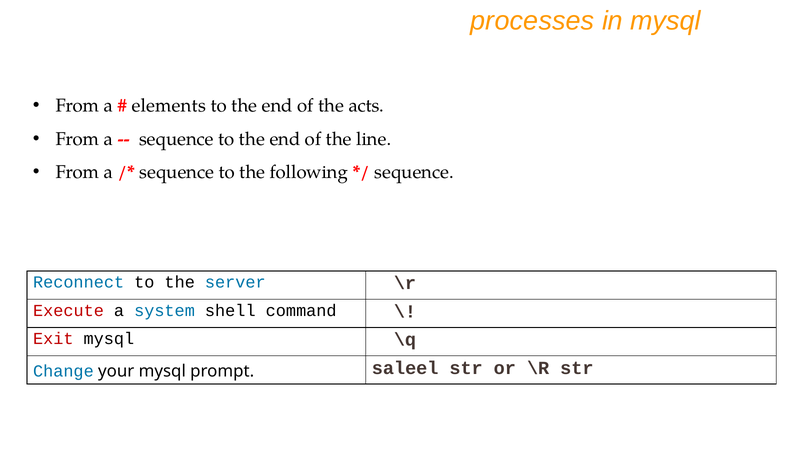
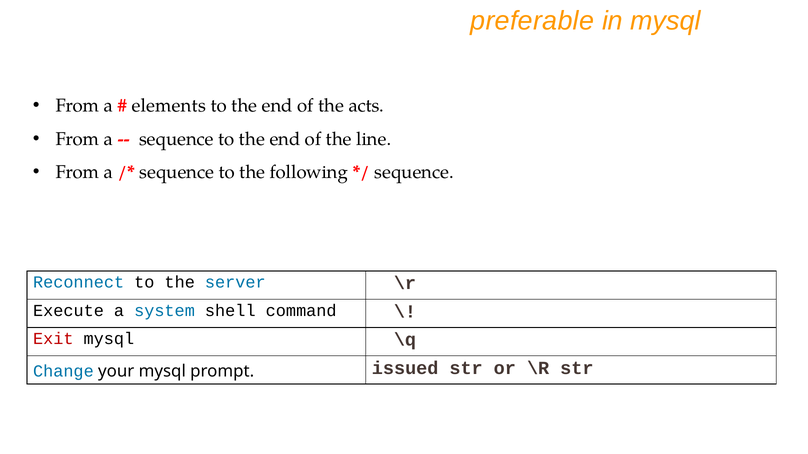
processes: processes -> preferable (532, 21)
Execute colour: red -> black (68, 311)
saleel: saleel -> issued (405, 368)
